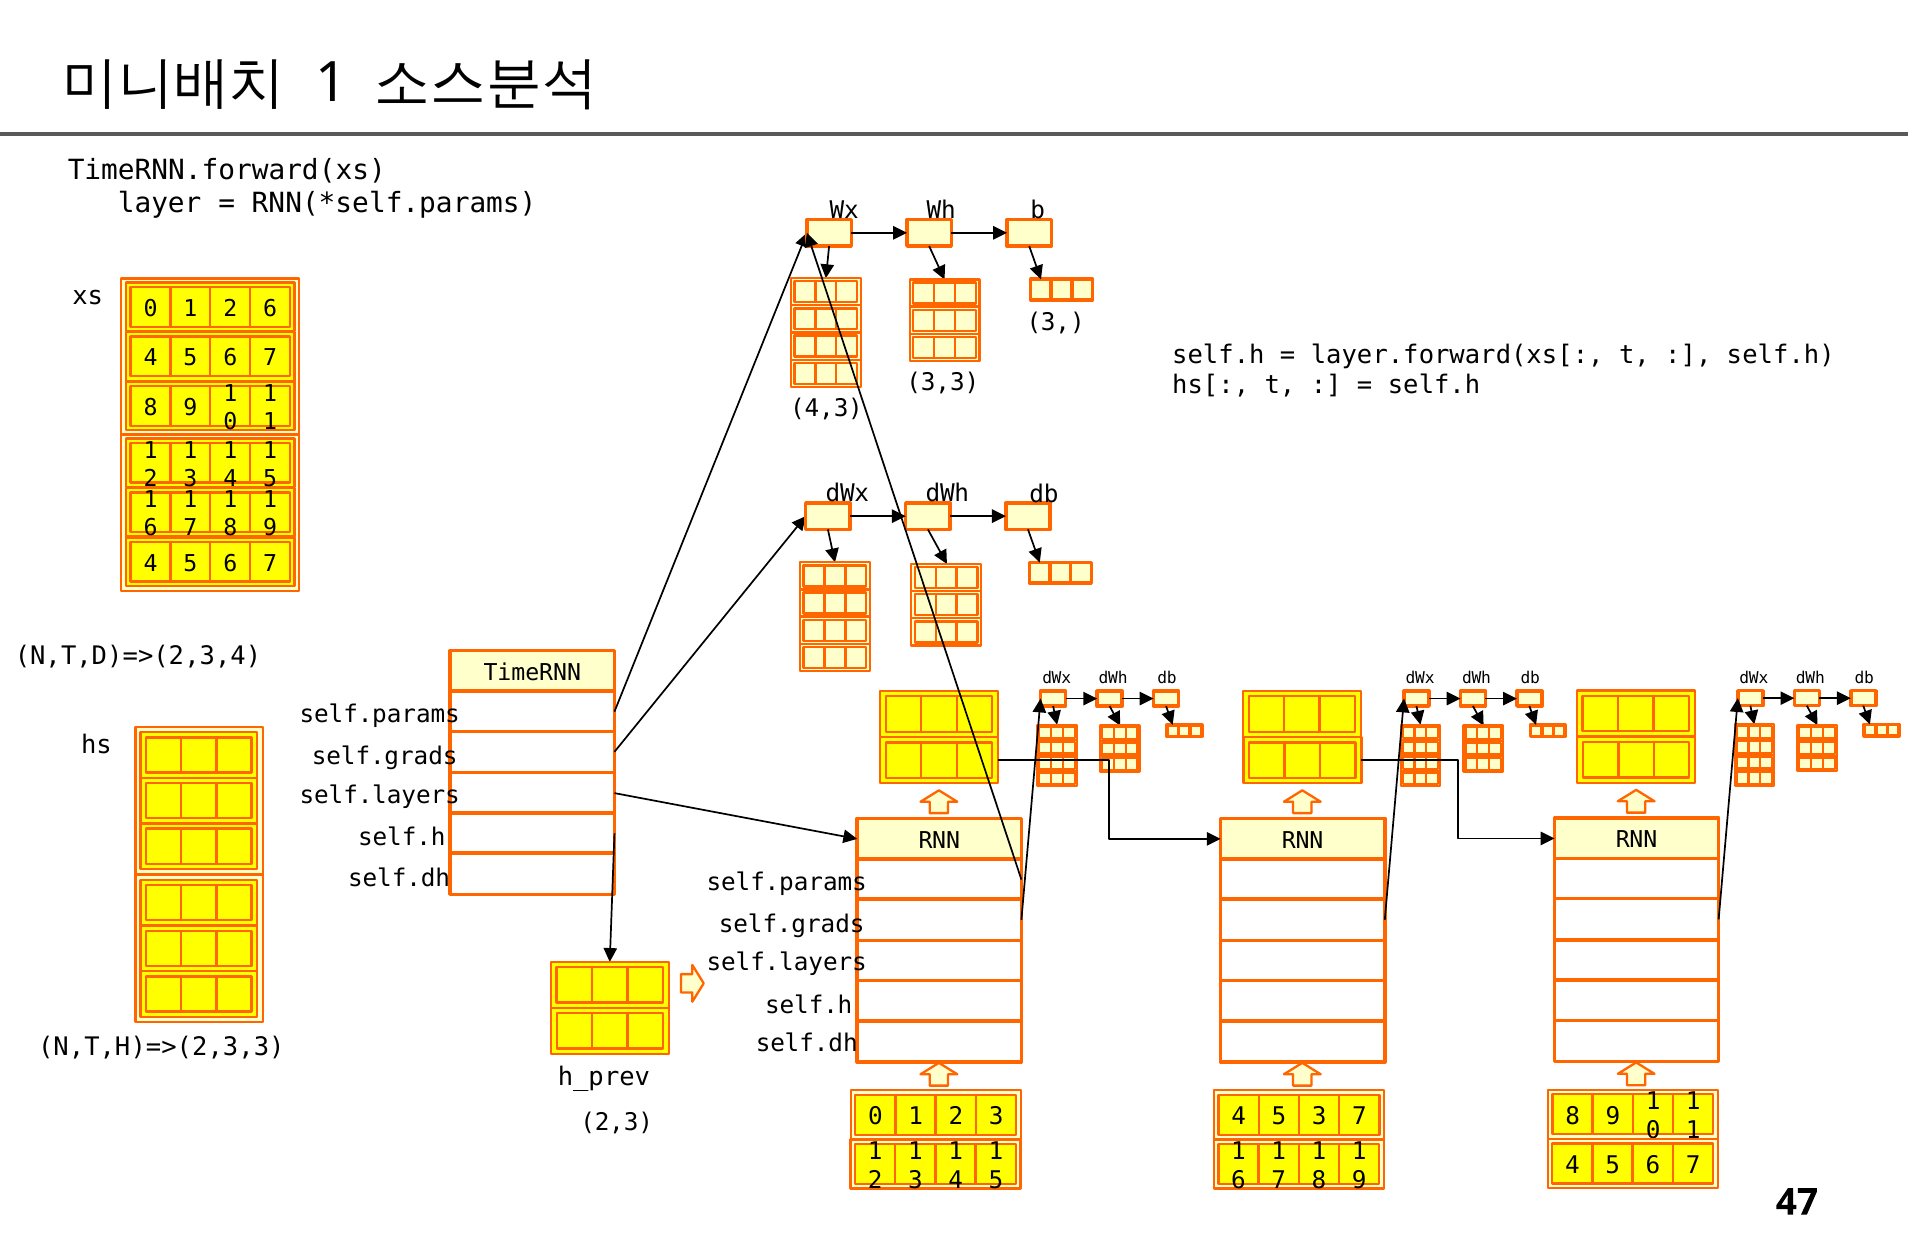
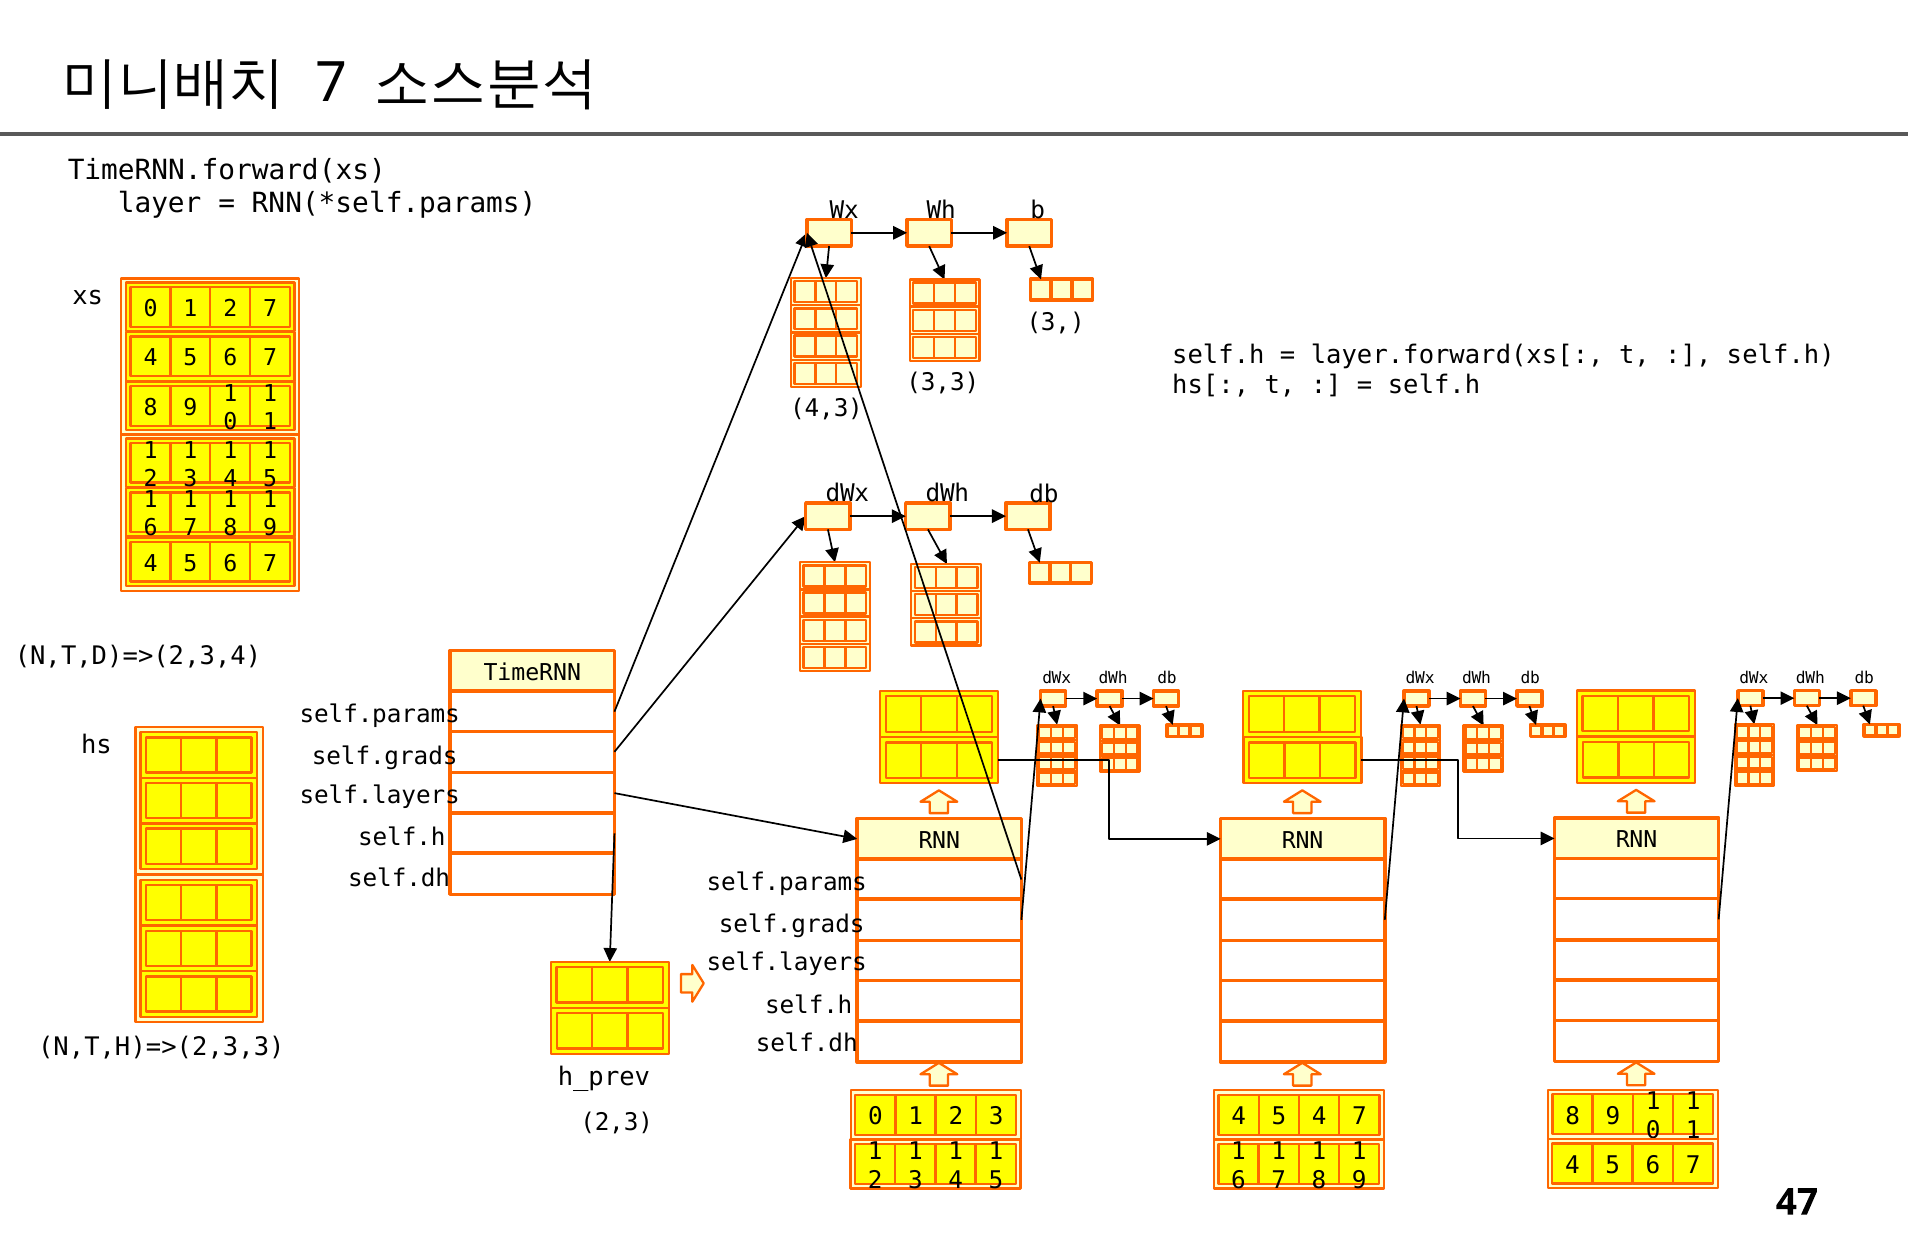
1: 1 -> 7 (331, 83)
2 6: 6 -> 7 (270, 309)
5 3: 3 -> 4 (1319, 1117)
